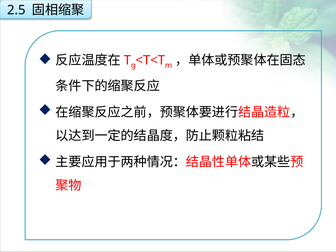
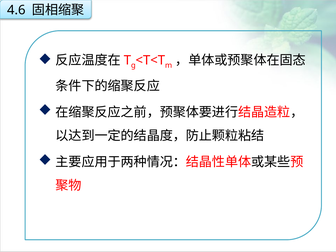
2.5: 2.5 -> 4.6 (16, 10)
